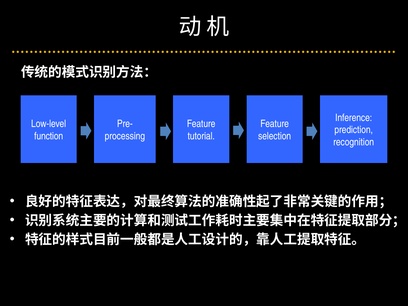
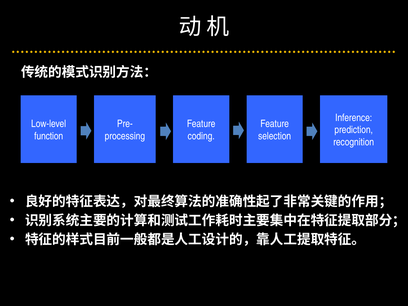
tutorial: tutorial -> coding (201, 136)
